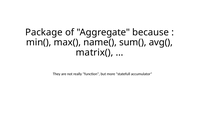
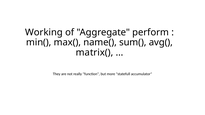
Package: Package -> Working (44, 32)
because: because -> perform (151, 32)
